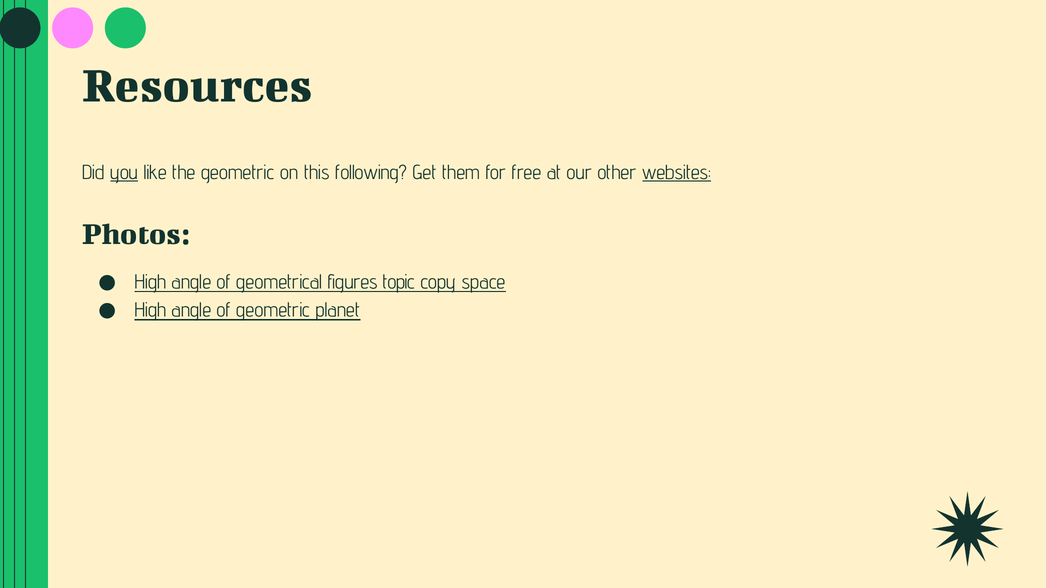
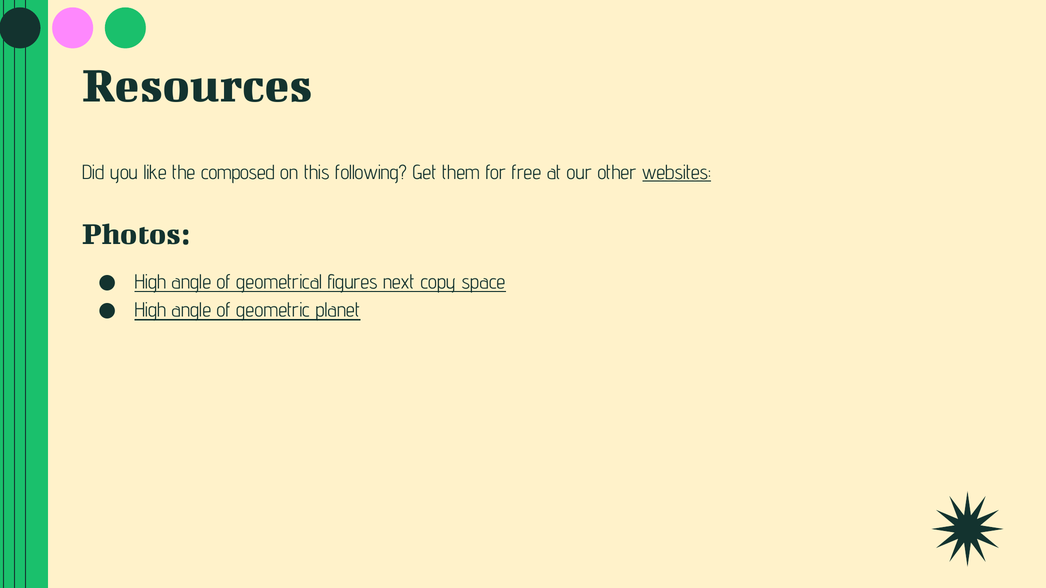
you underline: present -> none (124, 173)
the geometric: geometric -> composed (238, 173)
topic: topic -> next (399, 282)
